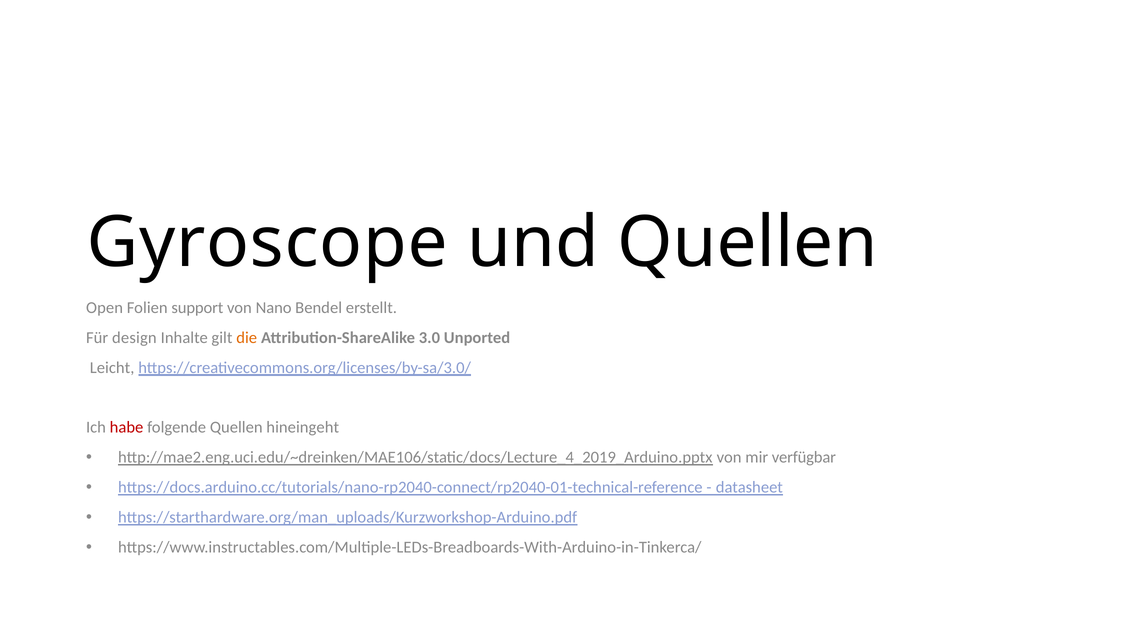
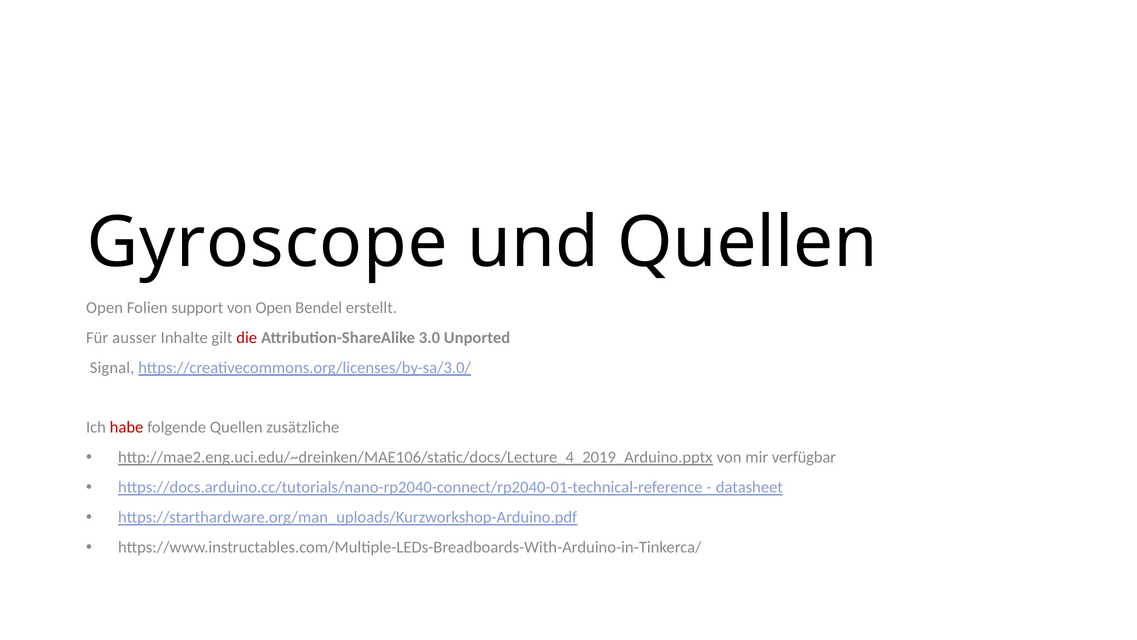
von Nano: Nano -> Open (274, 308)
design: design -> ausser (134, 338)
die colour: orange -> red (247, 338)
Leicht: Leicht -> Signal (112, 367)
hineingeht: hineingeht -> zusätzliche (303, 427)
